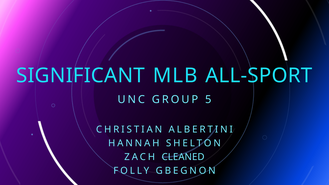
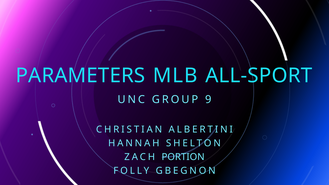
SIGNIFICANT: SIGNIFICANT -> PARAMETERS (80, 76)
5: 5 -> 9 (208, 100)
CLEANED: CLEANED -> PORTION (183, 157)
